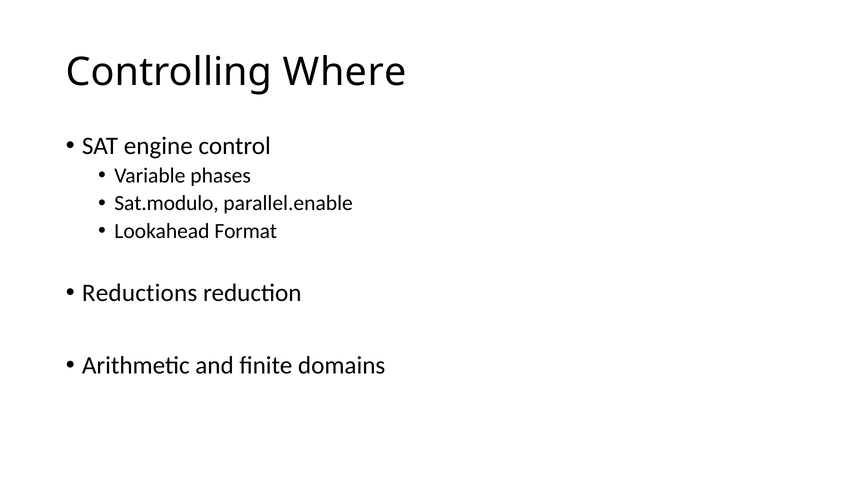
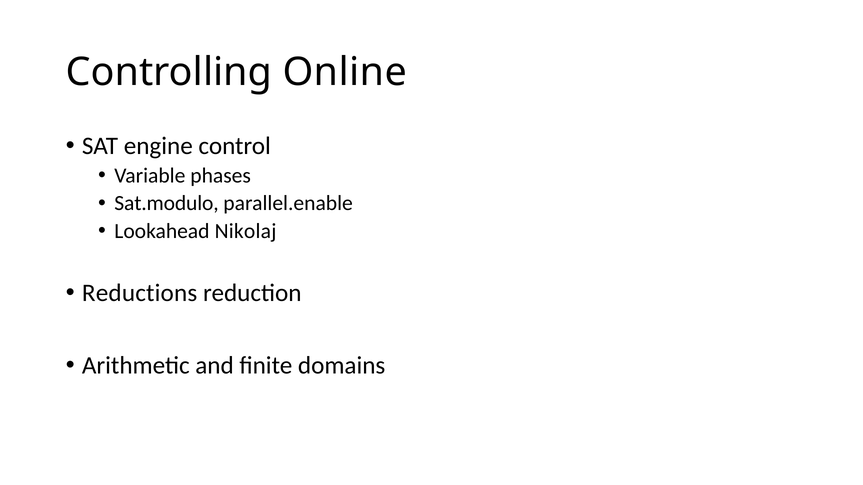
Where: Where -> Online (345, 72)
Format: Format -> Nikolaj (246, 231)
